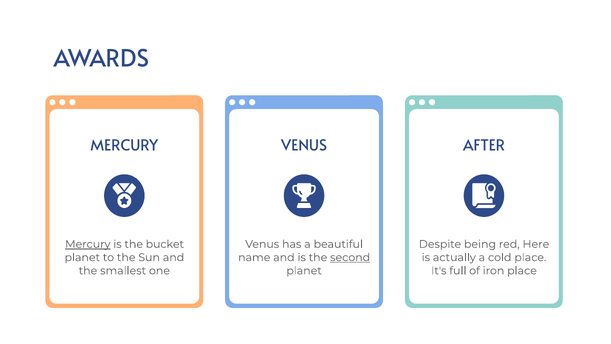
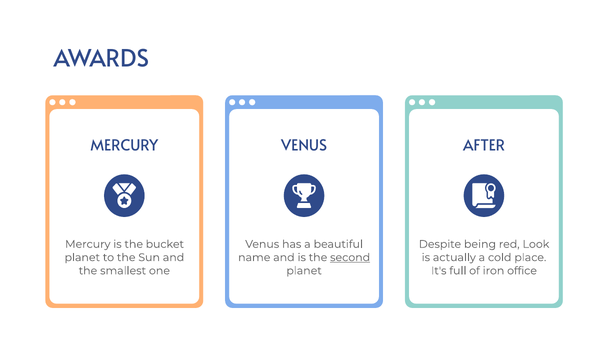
Mercury underline: present -> none (88, 244)
Here: Here -> Look (536, 244)
iron place: place -> office (522, 270)
